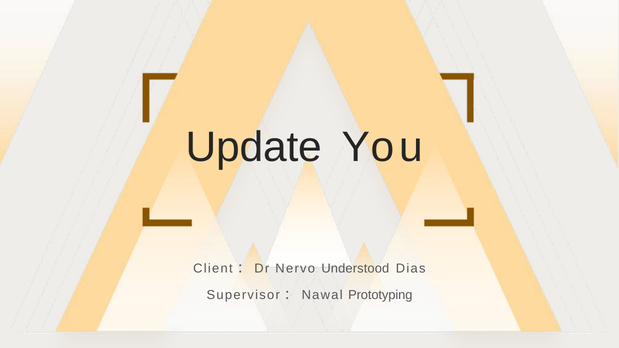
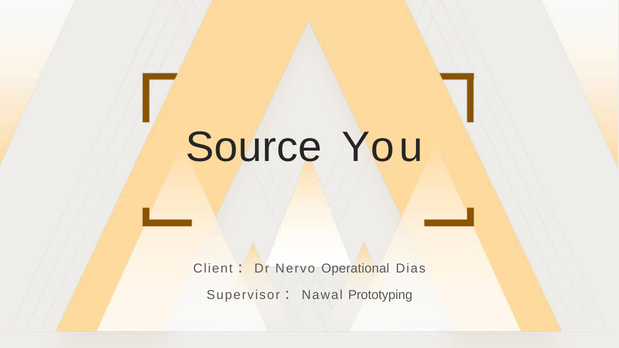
Update: Update -> Source (254, 147)
Understood: Understood -> Operational (355, 269)
